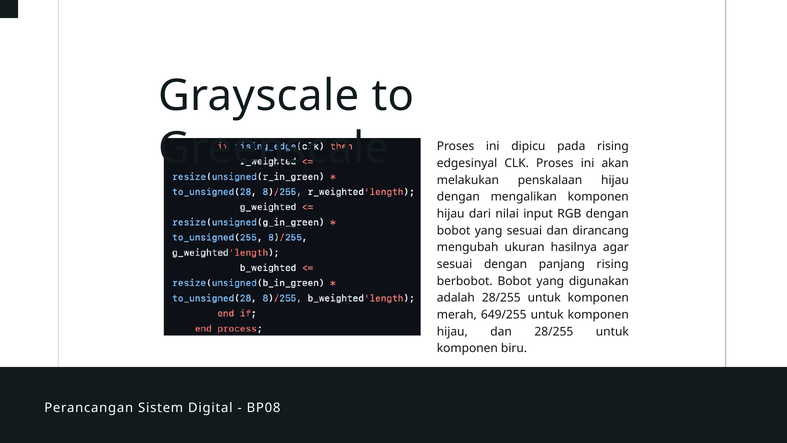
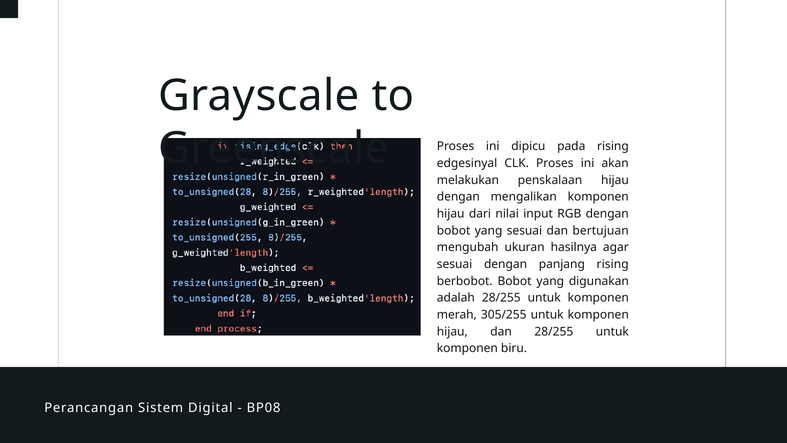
dirancang: dirancang -> bertujuan (601, 230)
649/255: 649/255 -> 305/255 (504, 315)
